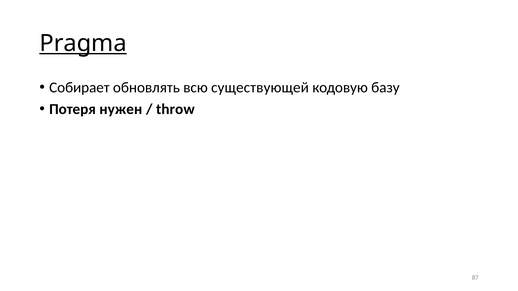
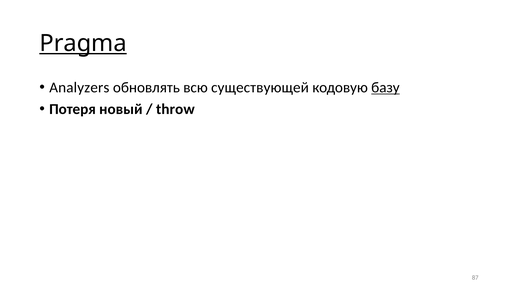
Собирает: Собирает -> Analyzers (79, 88)
базу underline: none -> present (385, 88)
нужен: нужен -> новый (121, 109)
